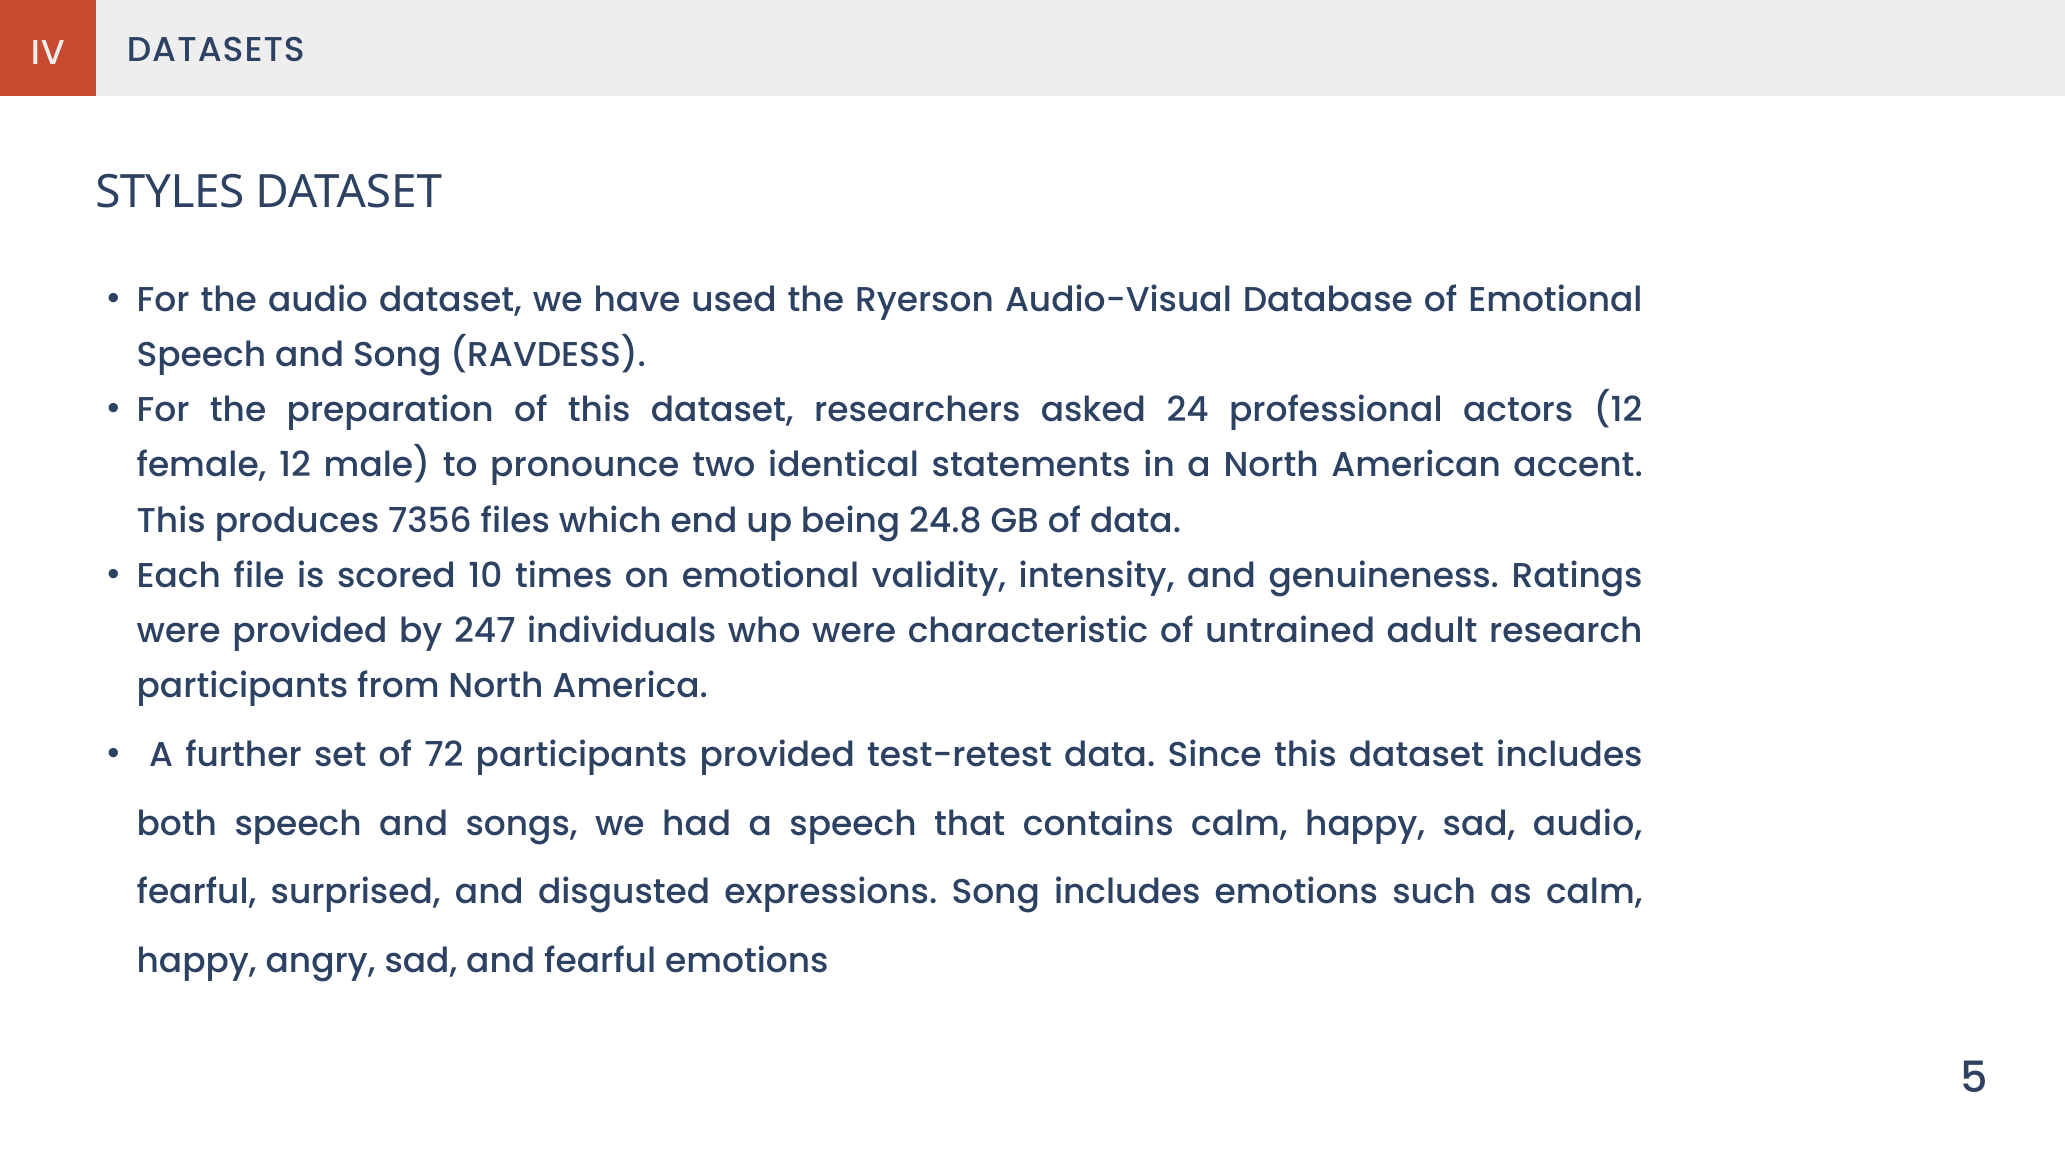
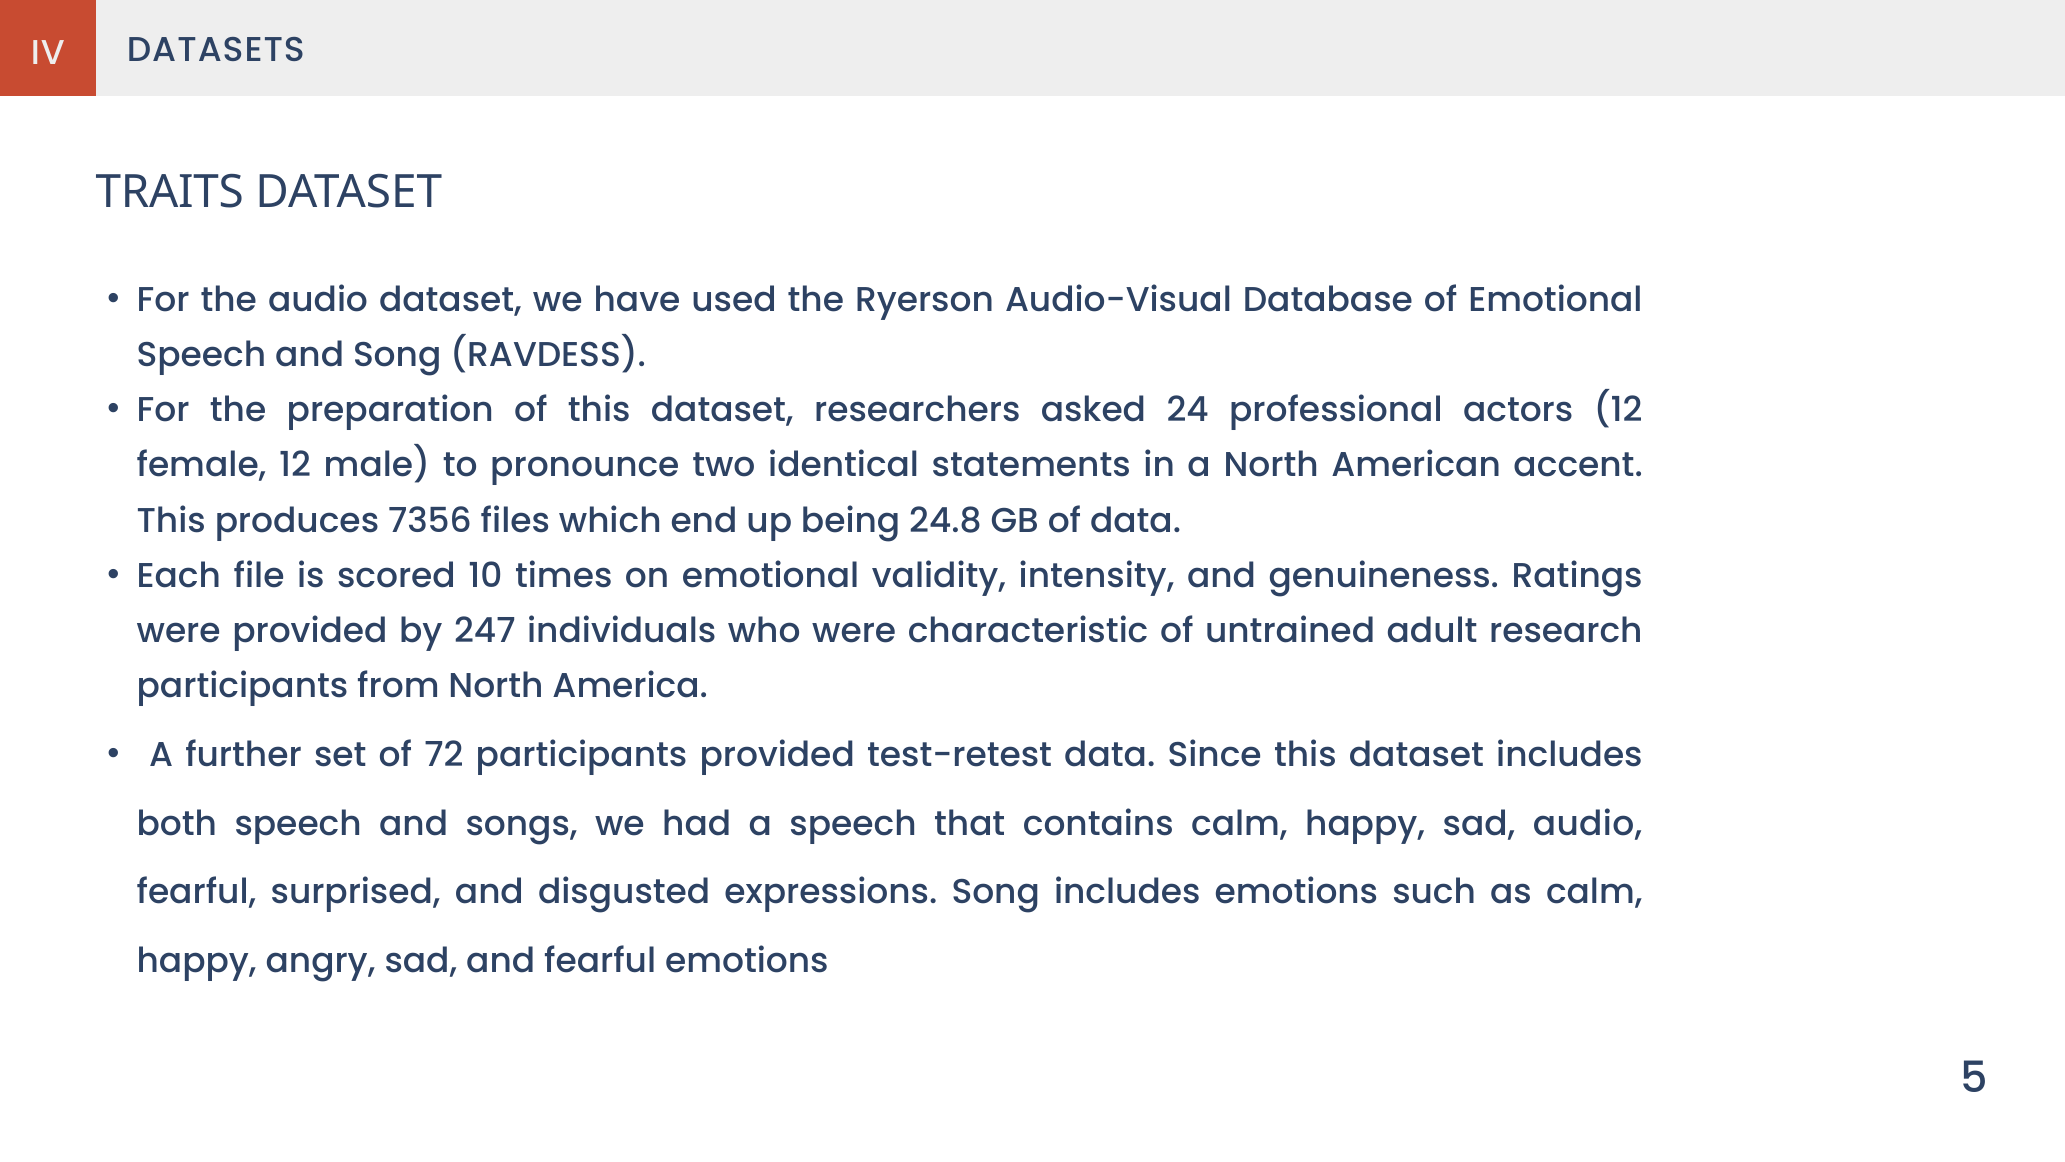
STYLES: STYLES -> TRAITS (170, 192)
